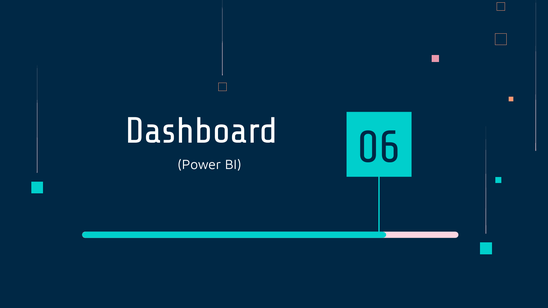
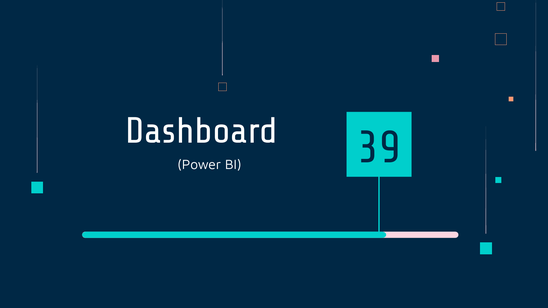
06: 06 -> 39 (379, 148)
